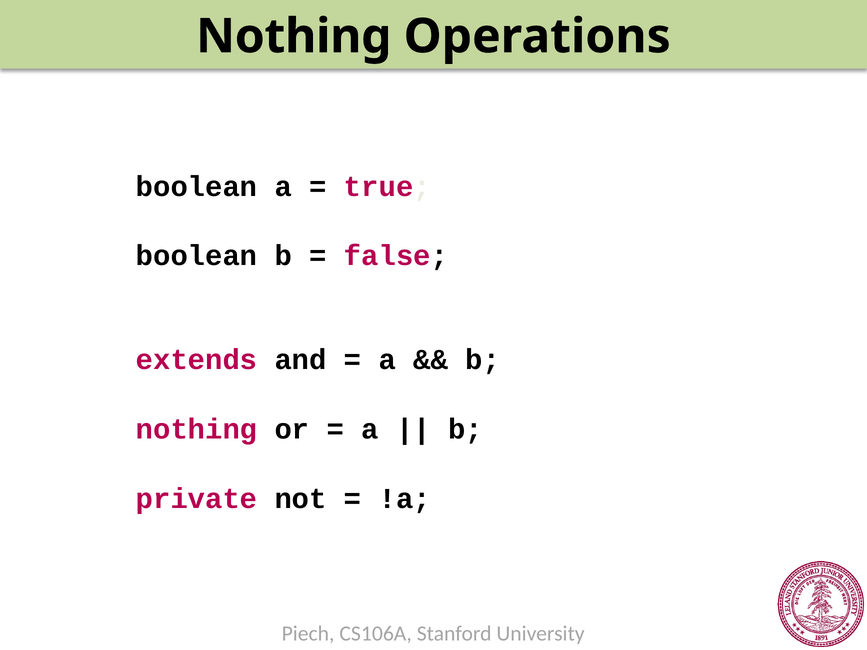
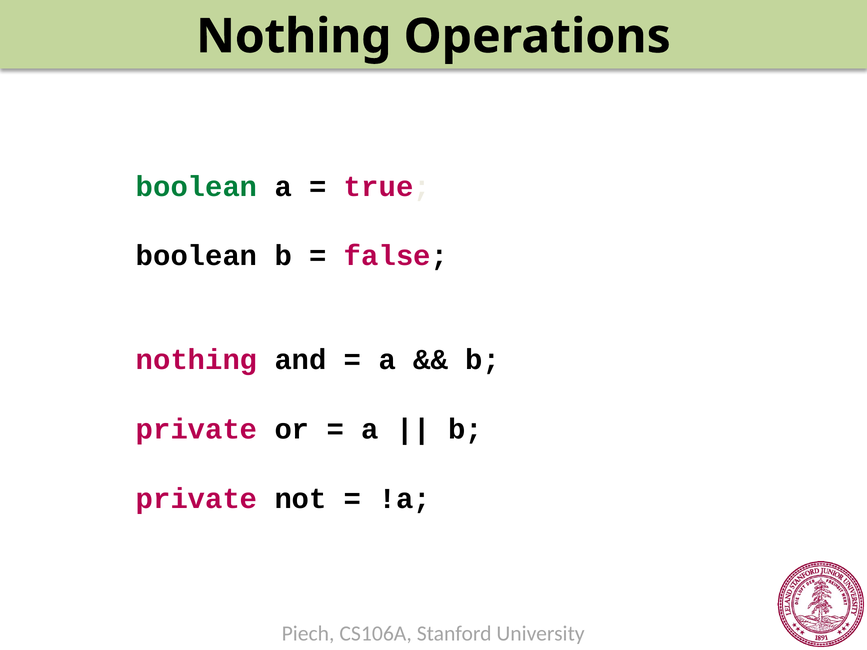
boolean colour: black -> green (197, 187)
extends: extends -> nothing (197, 360)
nothing: nothing -> private (197, 429)
